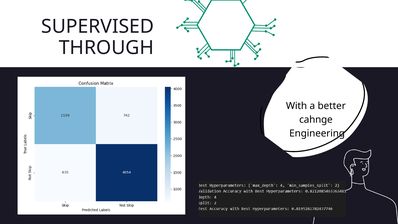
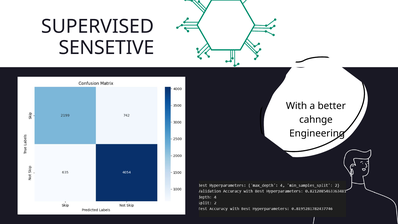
THROUGH: THROUGH -> SENSETIVE (107, 48)
